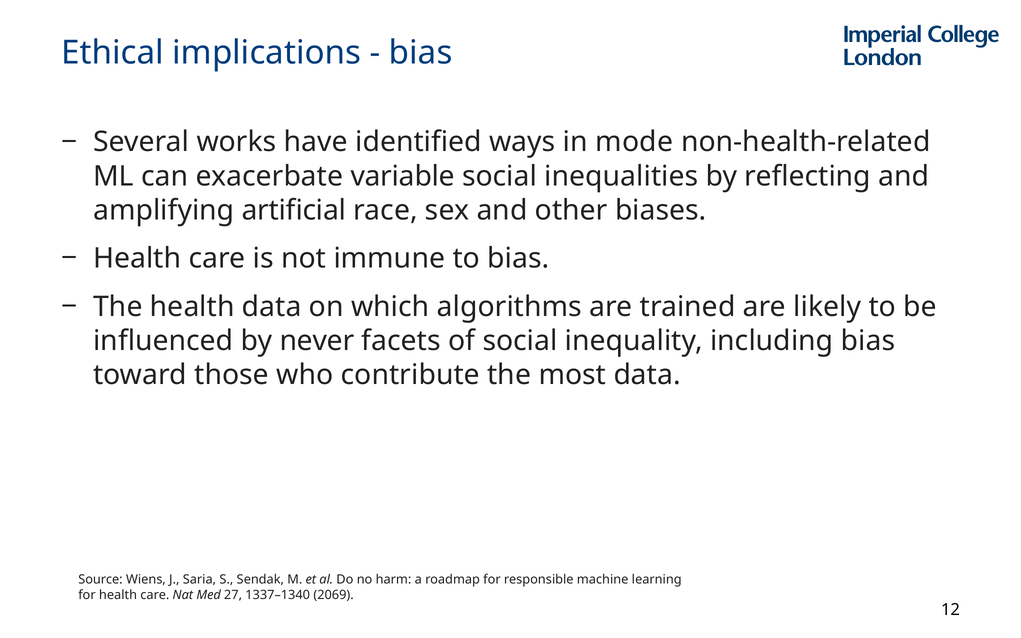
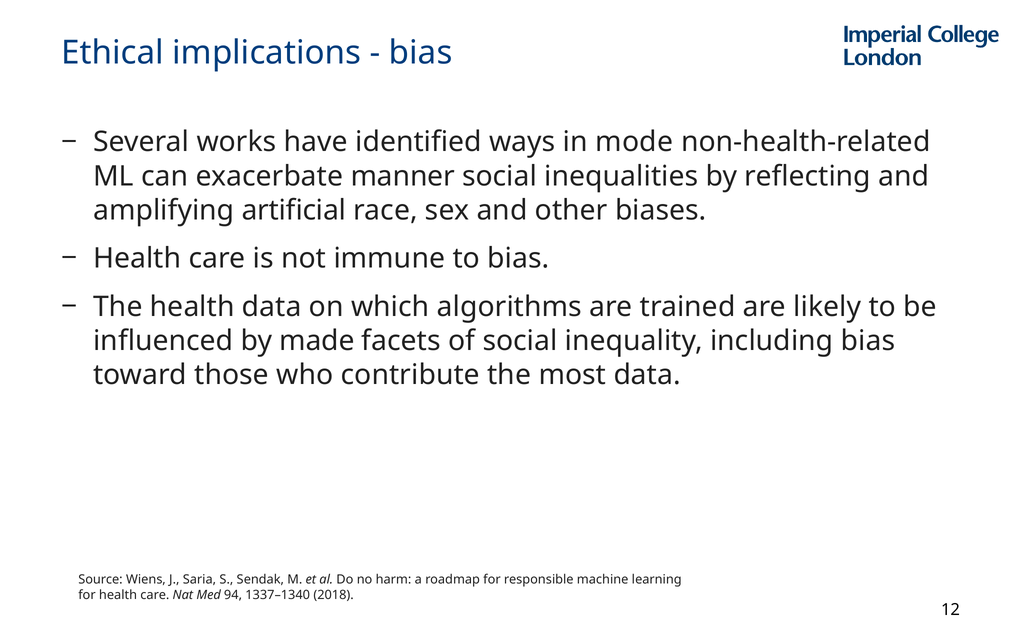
variable: variable -> manner (403, 176)
never: never -> made (317, 341)
27: 27 -> 94 (233, 595)
2069: 2069 -> 2018 (334, 595)
